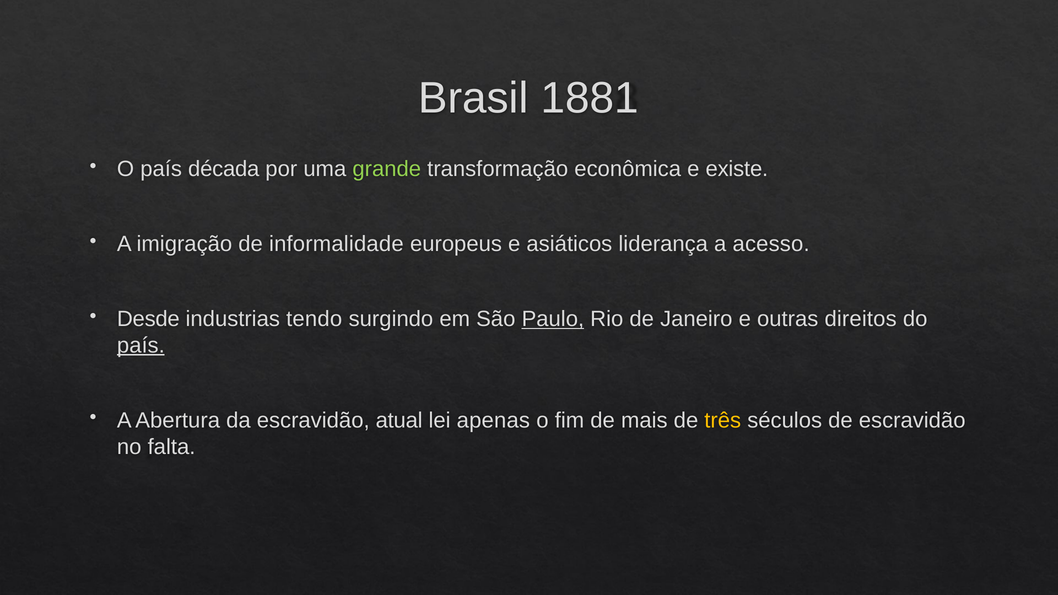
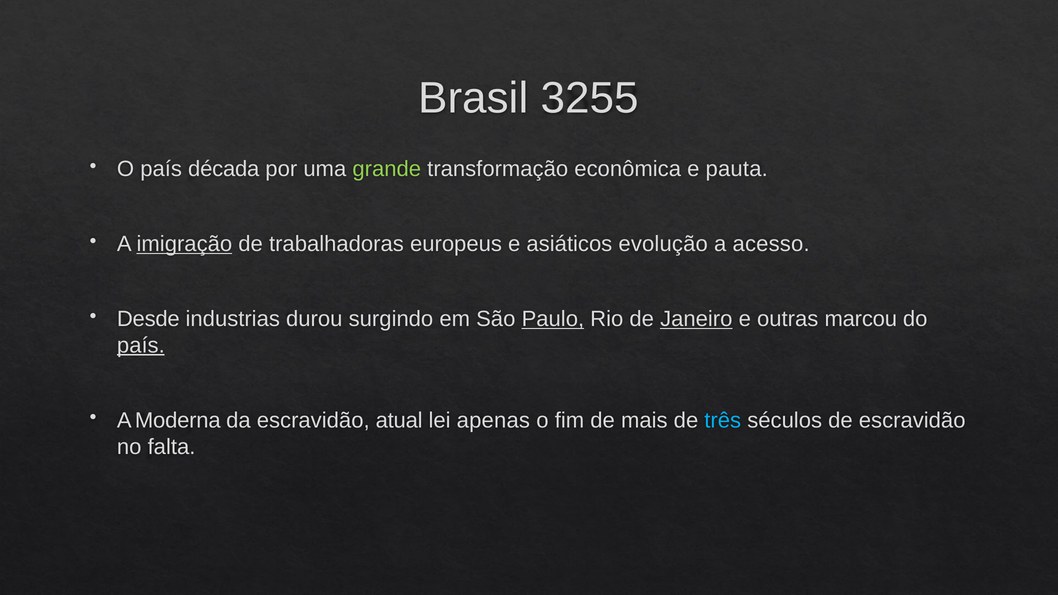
1881: 1881 -> 3255 (590, 98)
existe: existe -> pauta (737, 169)
imigração underline: none -> present (184, 244)
informalidade: informalidade -> trabalhadoras (336, 244)
liderança: liderança -> evolução (663, 244)
tendo: tendo -> durou (314, 319)
Janeiro underline: none -> present (696, 319)
direitos: direitos -> marcou (861, 319)
Abertura: Abertura -> Moderna (178, 420)
três colour: yellow -> light blue (723, 420)
